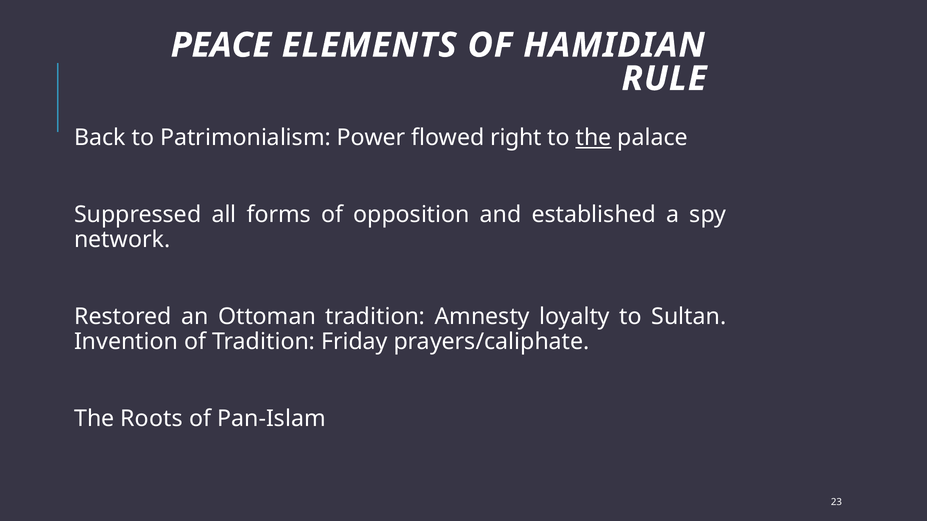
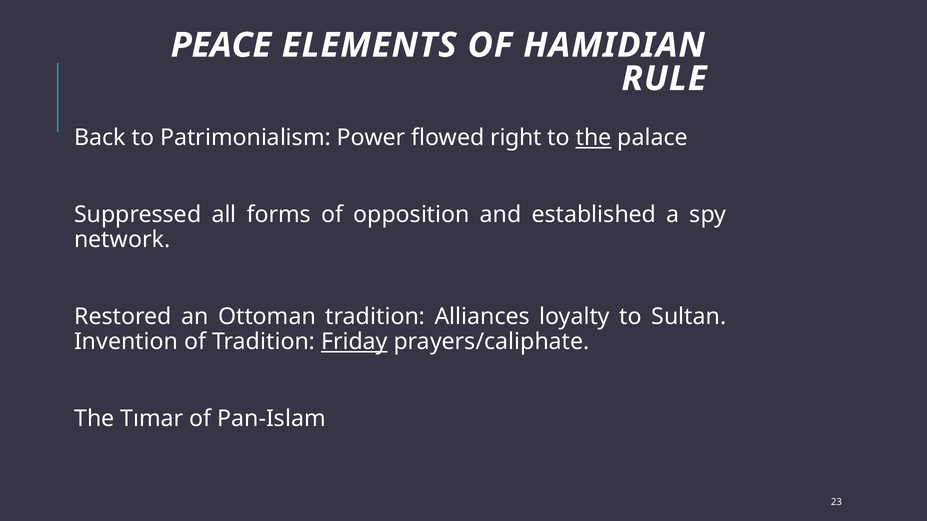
Amnesty: Amnesty -> Alliances (482, 317)
Friday underline: none -> present (354, 342)
Roots: Roots -> Tımar (152, 419)
